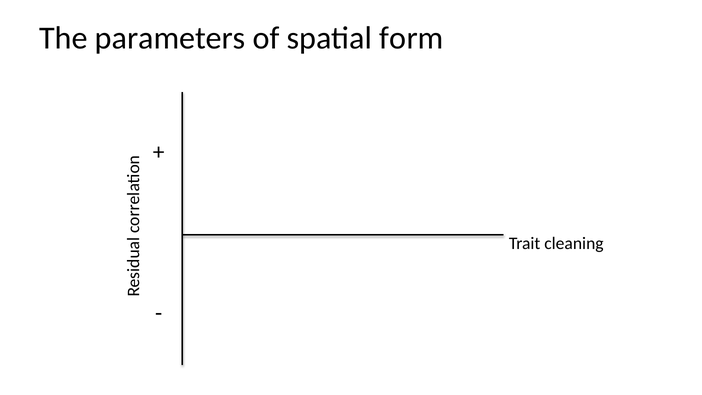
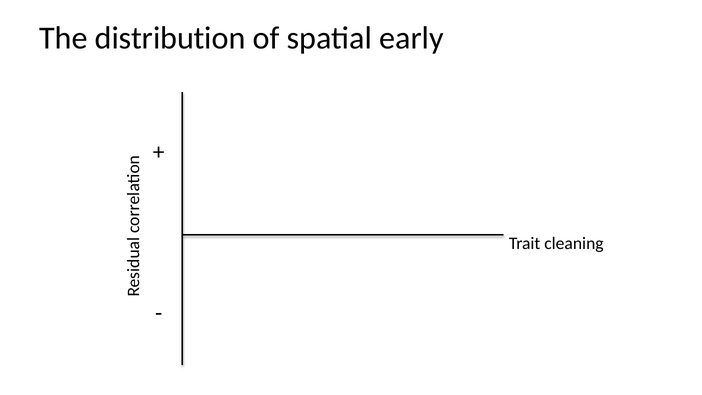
parameters: parameters -> distribution (170, 38)
form: form -> early (412, 38)
